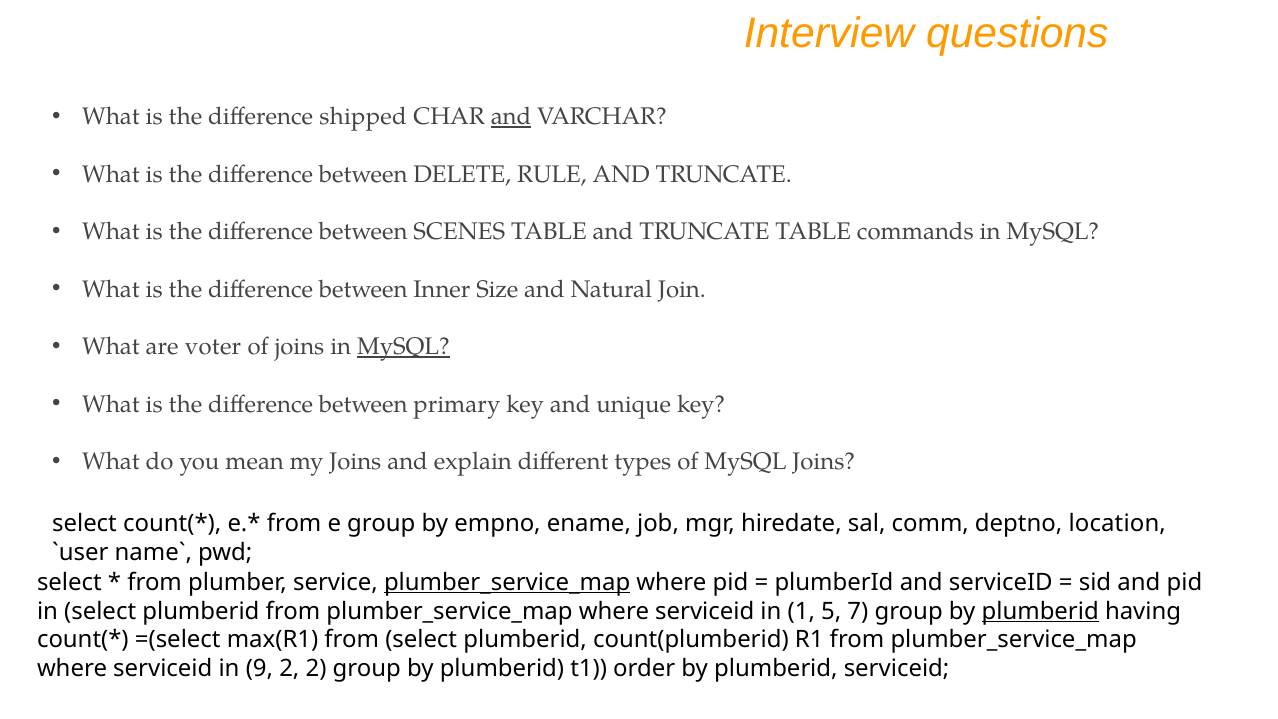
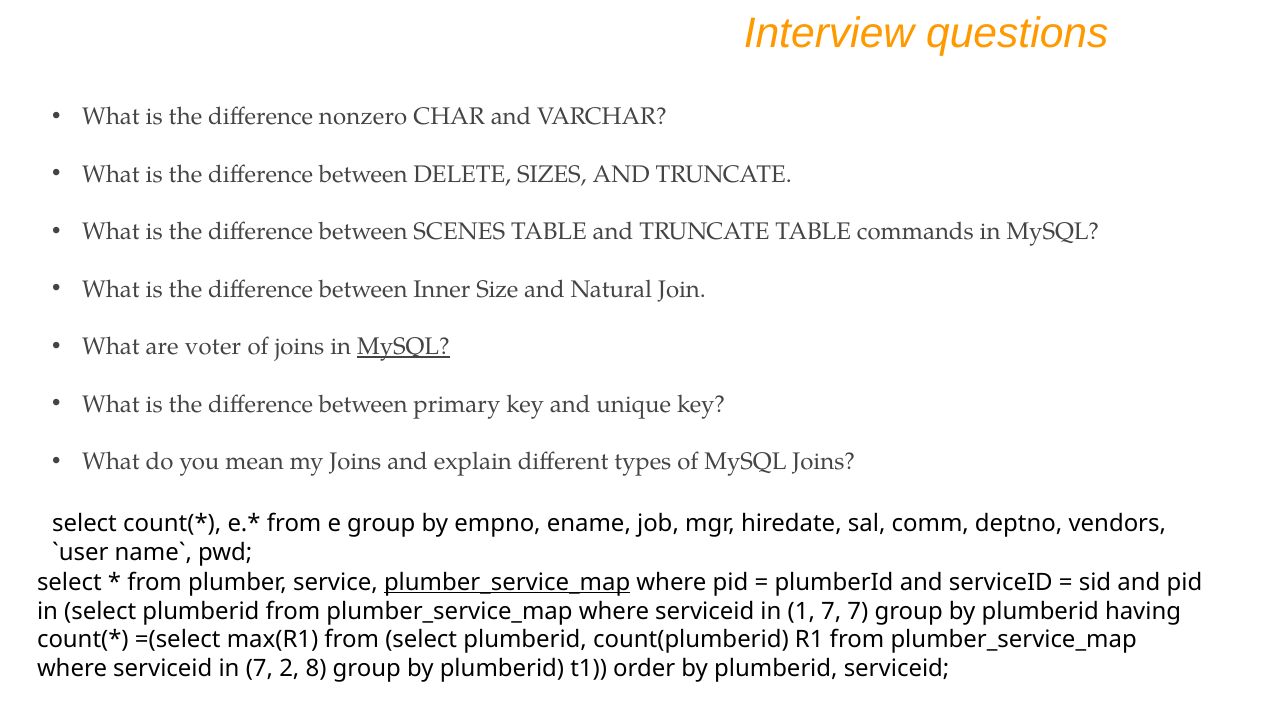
shipped: shipped -> nonzero (363, 117)
and underline: present -> none (511, 117)
RULE: RULE -> SIZES (552, 174)
location: location -> vendors (1117, 524)
1 5: 5 -> 7 (831, 611)
plumberid underline: present -> none (1040, 611)
in 9: 9 -> 7 (259, 669)
2 2: 2 -> 8 (316, 669)
